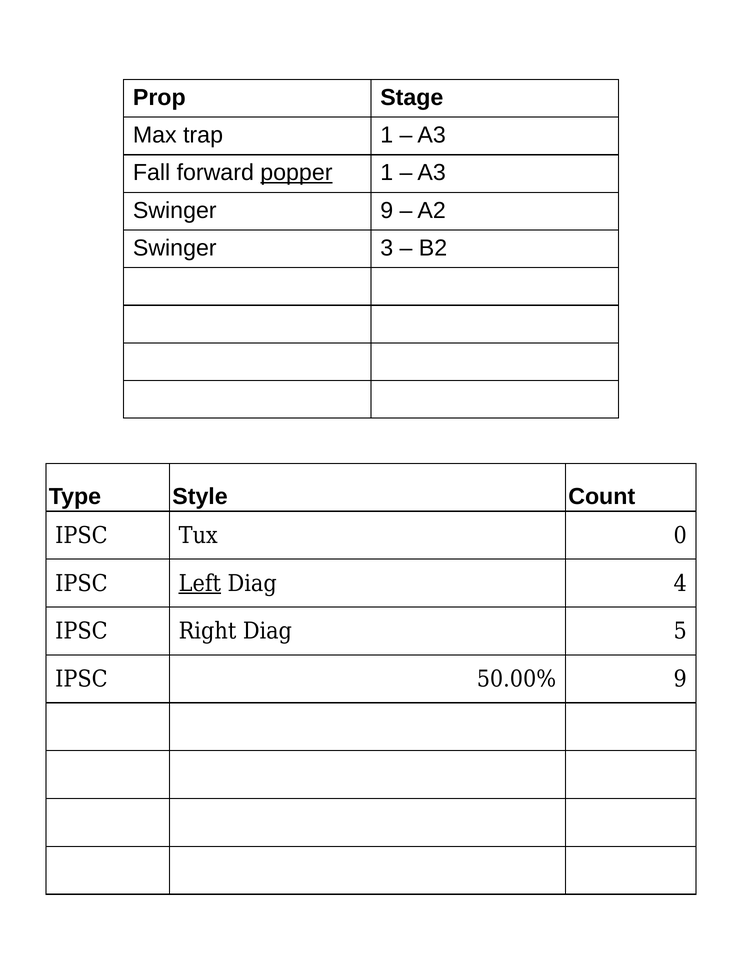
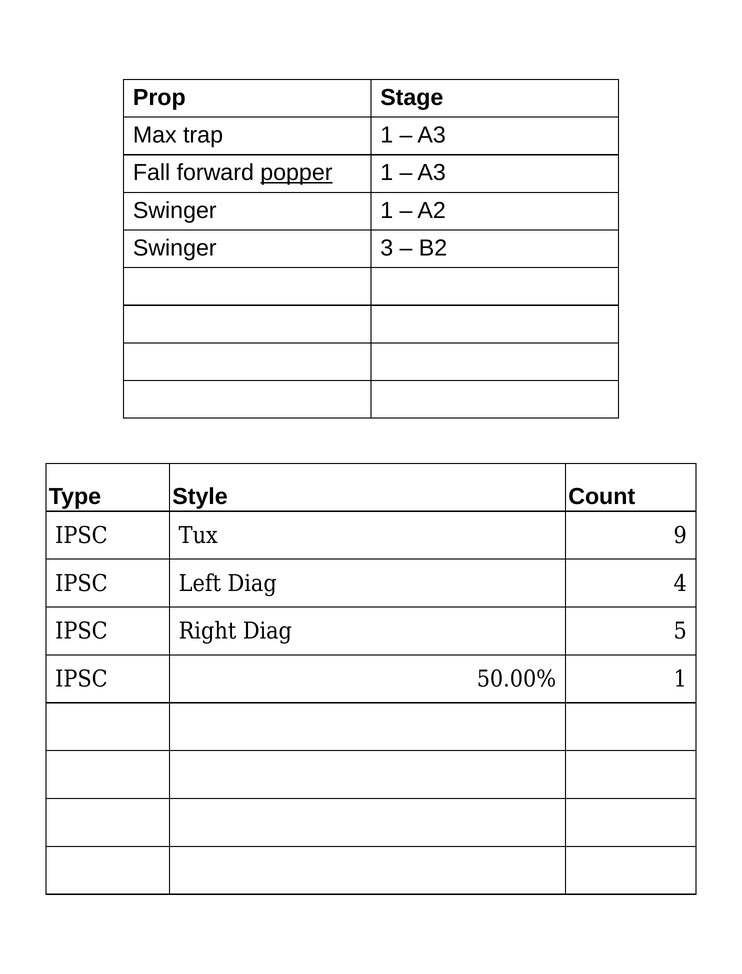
Swinger 9: 9 -> 1 (387, 210)
0: 0 -> 9 (680, 535)
Left underline: present -> none (200, 583)
50.00% 9: 9 -> 1 (680, 679)
